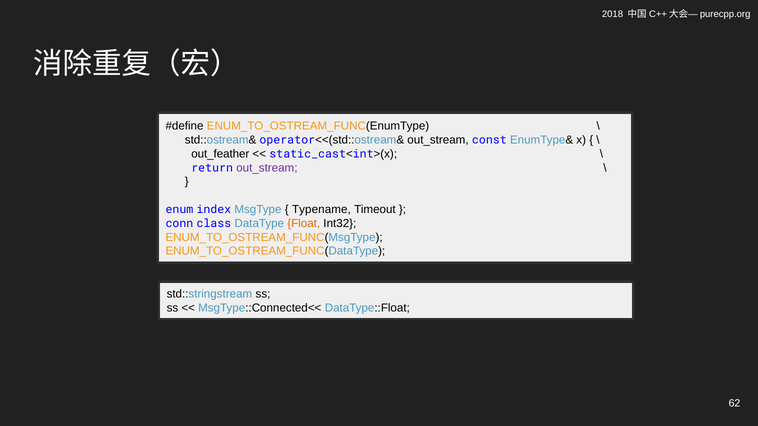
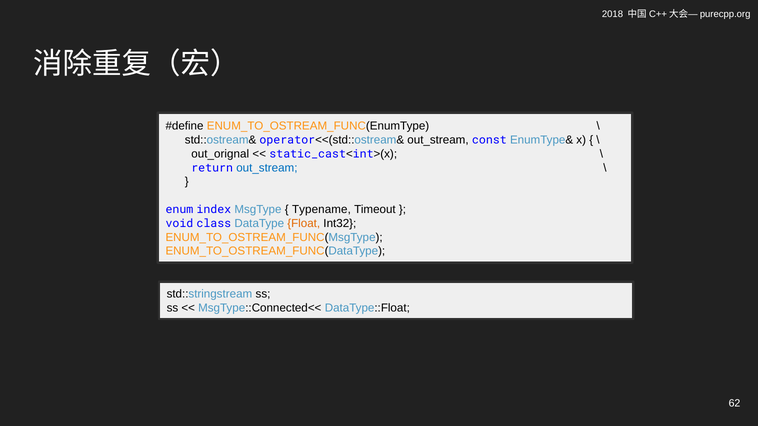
out_feather: out_feather -> out_orignal (220, 154)
out_stream colour: purple -> blue (267, 168)
conn: conn -> void (179, 224)
